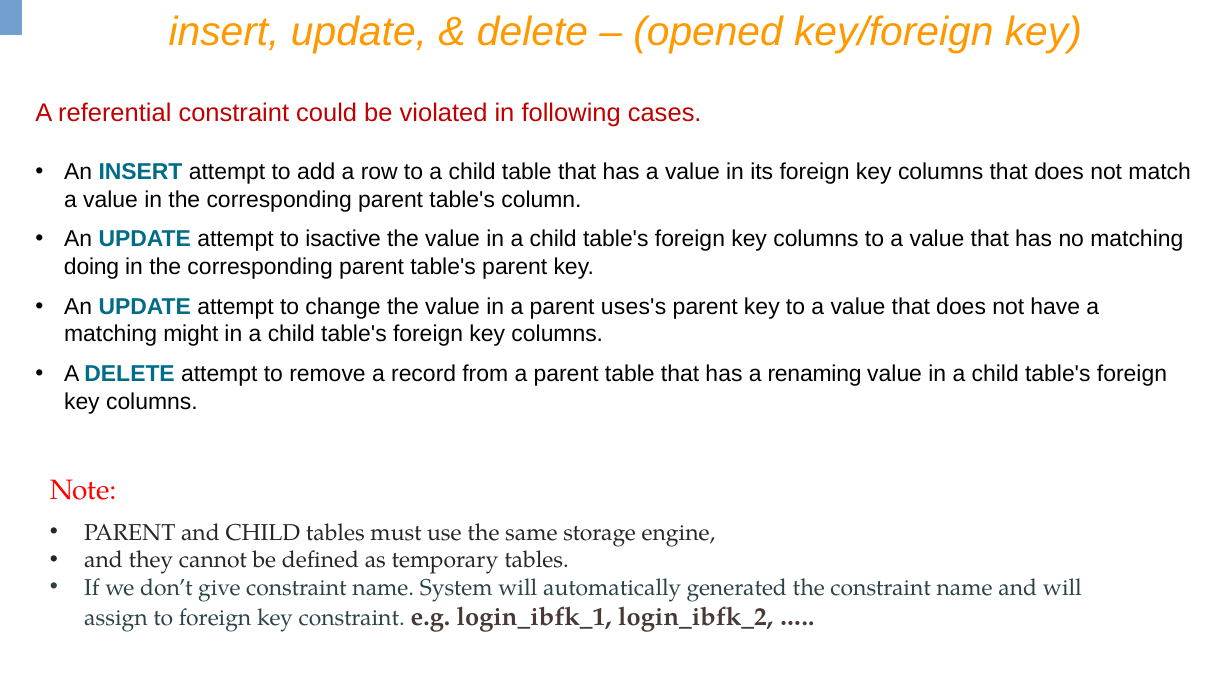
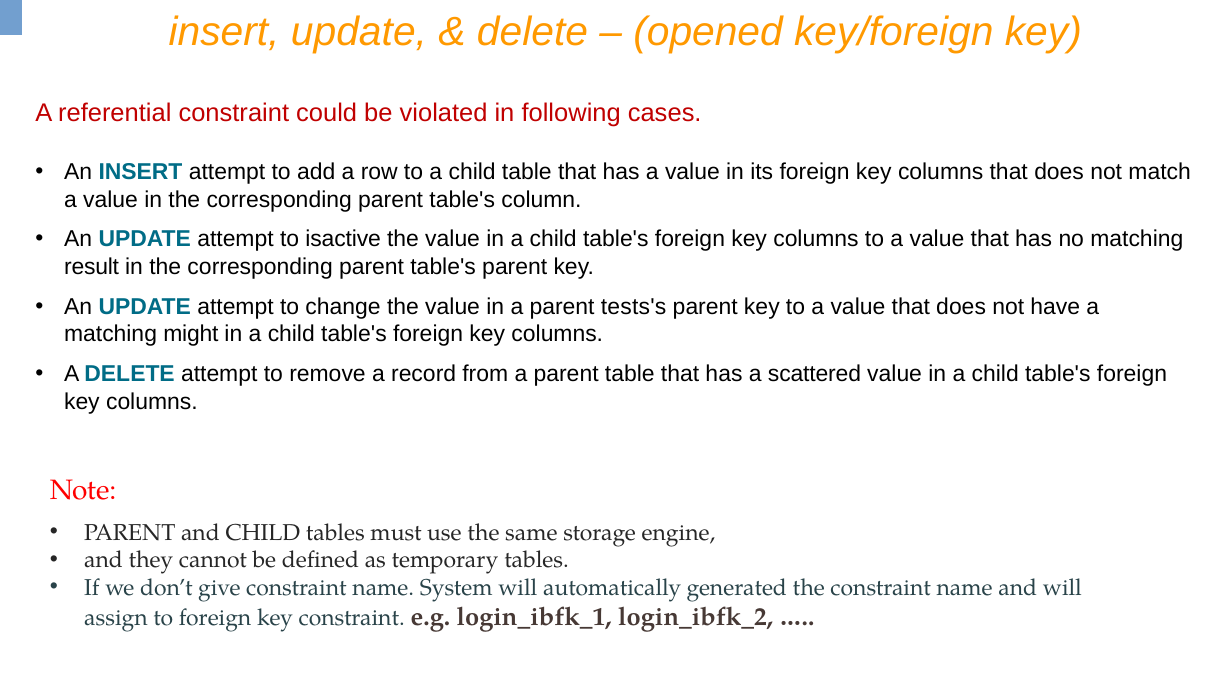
doing: doing -> result (92, 267)
uses's: uses's -> tests's (634, 307)
renaming: renaming -> scattered (815, 374)
